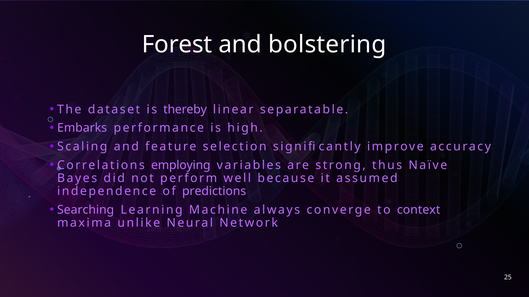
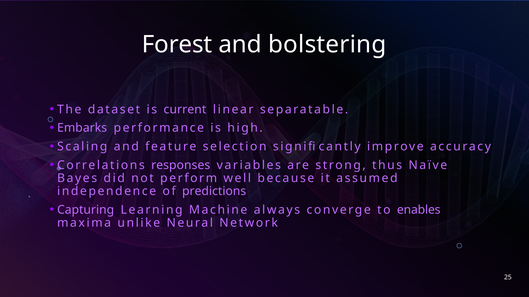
thereby: thereby -> current (185, 110)
employing: employing -> responses (181, 165)
Searching: Searching -> Capturing (86, 210)
context: context -> enables (419, 210)
